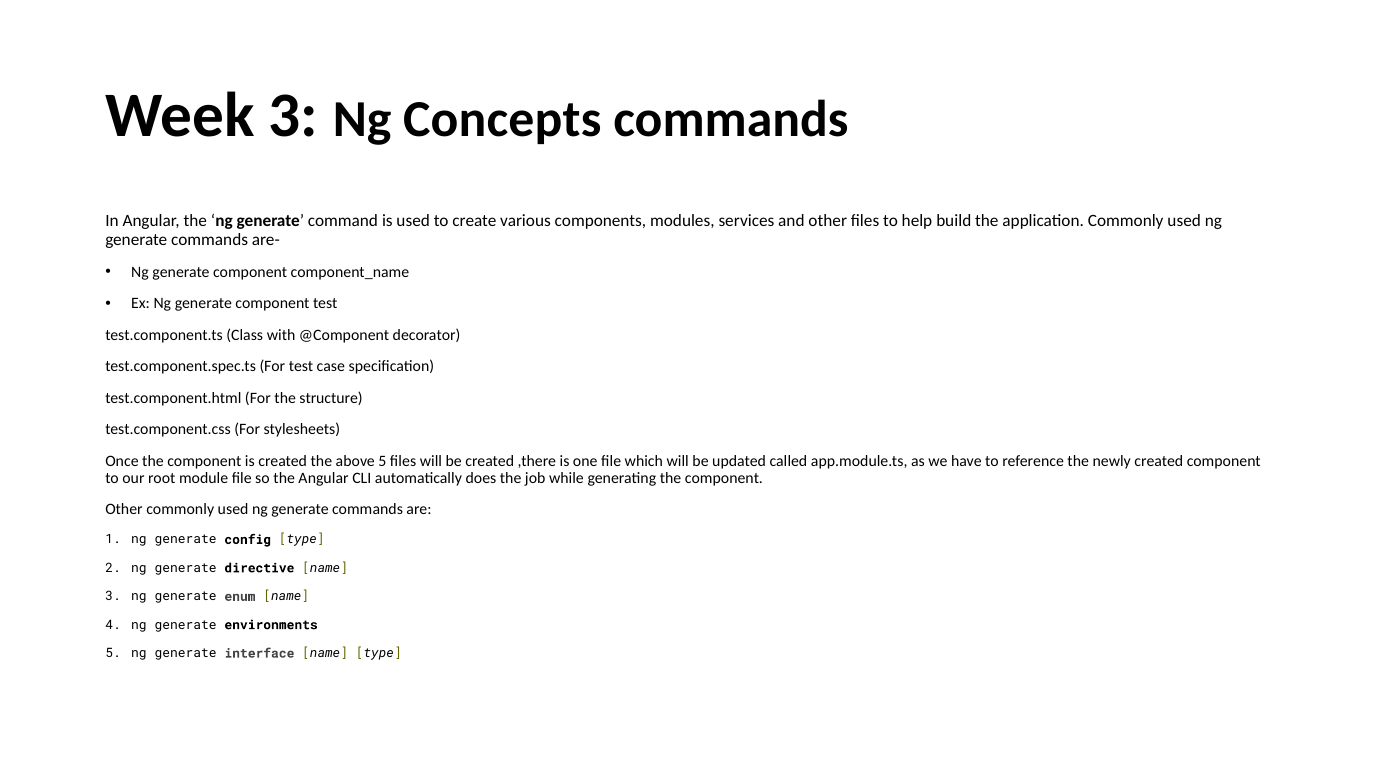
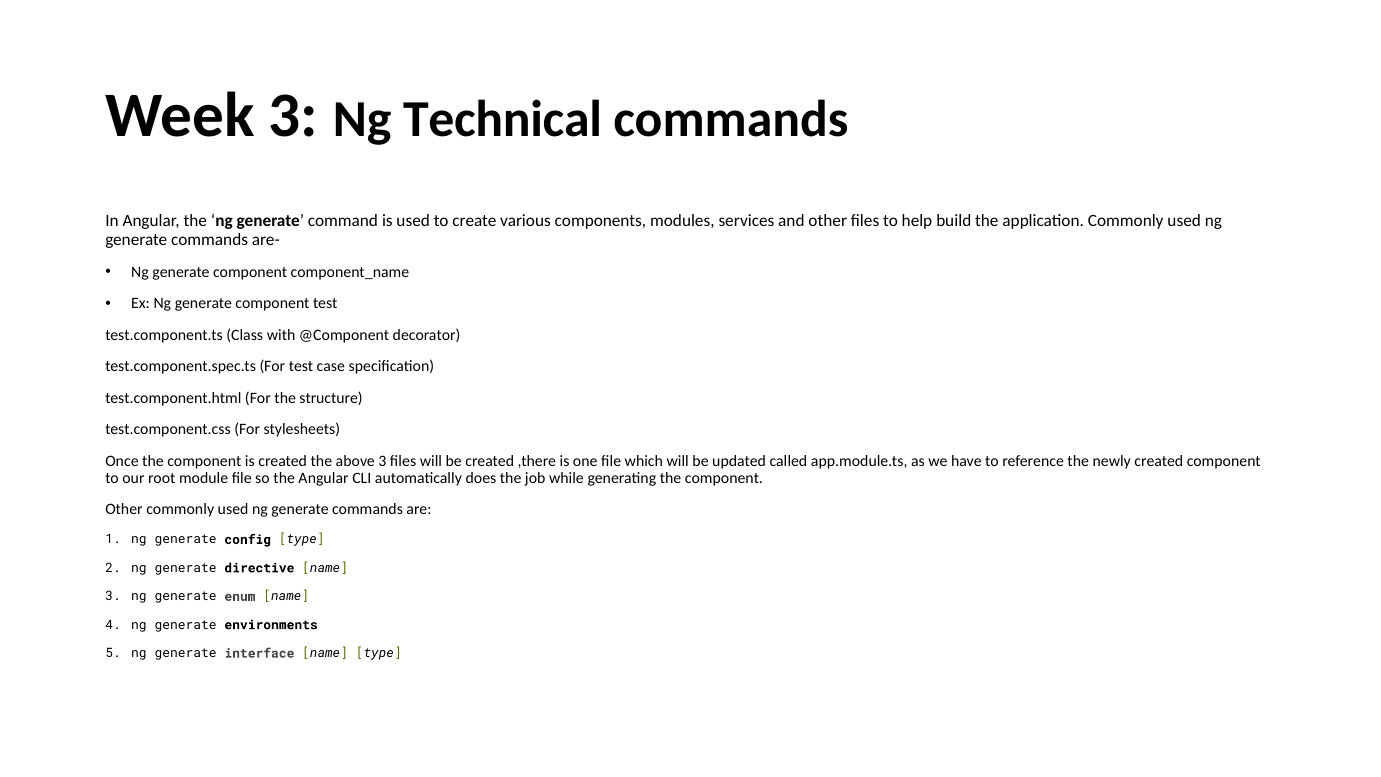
Concepts: Concepts -> Technical (503, 120)
above 5: 5 -> 3 (382, 461)
